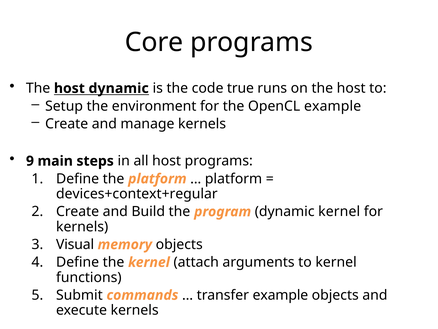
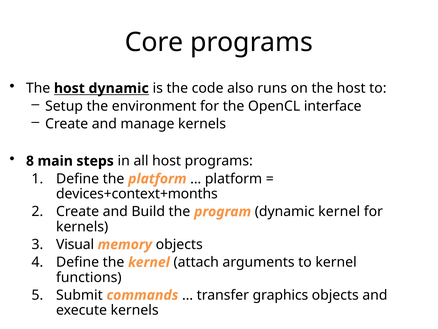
true: true -> also (240, 88)
OpenCL example: example -> interface (333, 106)
9: 9 -> 8 (30, 161)
devices+context+regular: devices+context+regular -> devices+context+months (137, 194)
transfer example: example -> graphics (280, 295)
